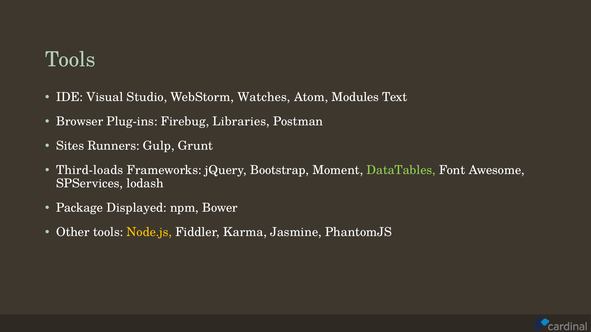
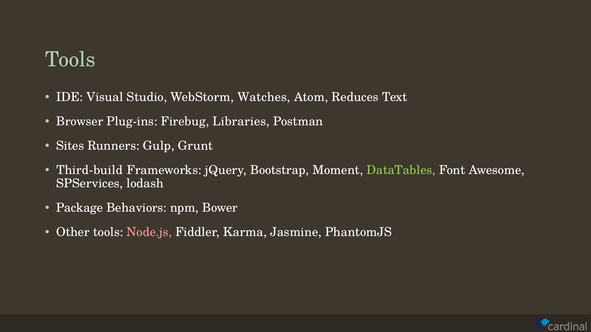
Modules: Modules -> Reduces (355, 97)
Third-loads: Third-loads -> Third-build (90, 170)
Displayed: Displayed -> Behaviors (137, 208)
Node.js colour: yellow -> pink (149, 232)
